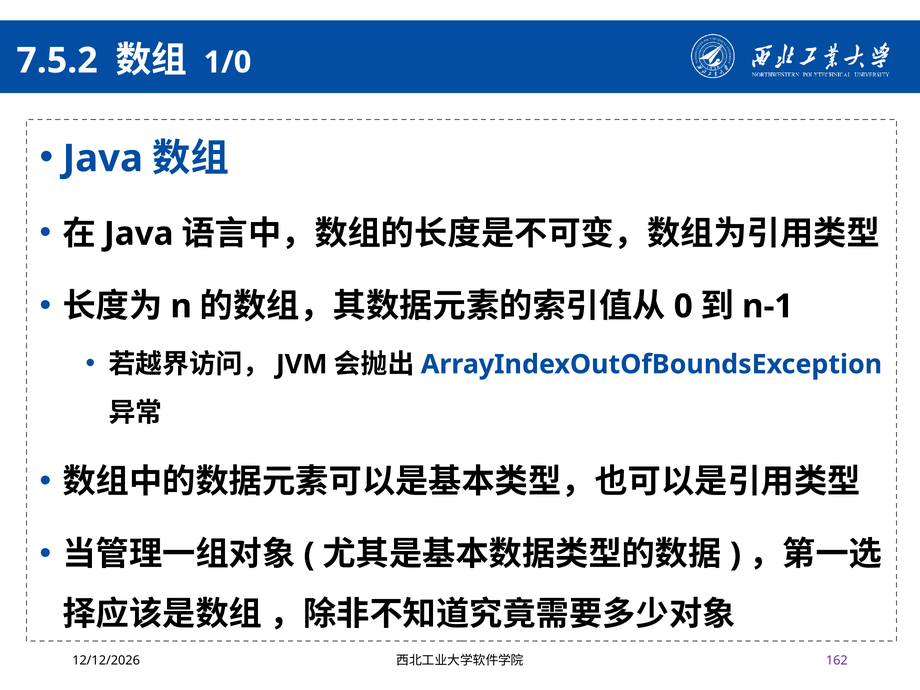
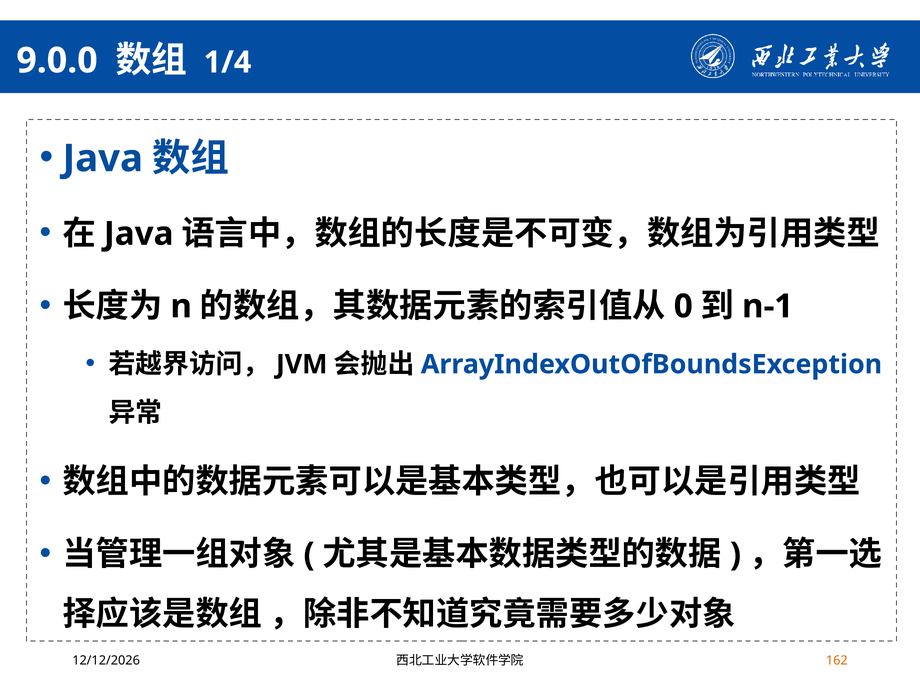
7.5.2: 7.5.2 -> 9.0.0 (57, 61)
1/0: 1/0 -> 1/4 (227, 62)
162 colour: purple -> orange (837, 660)
